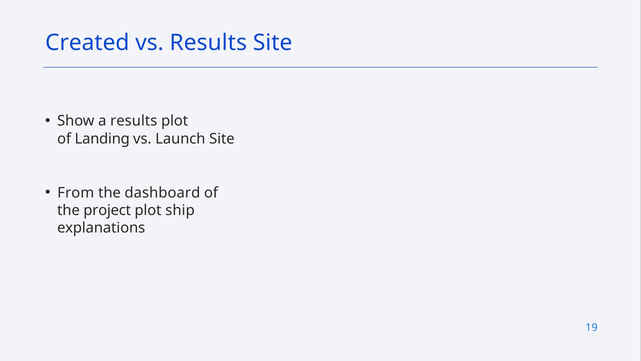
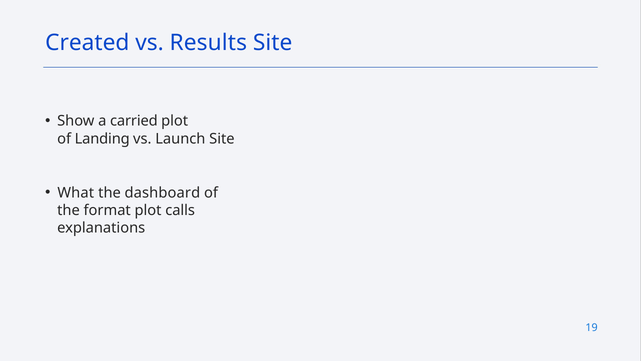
a results: results -> carried (134, 121)
From: From -> What (76, 193)
project: project -> format (107, 210)
ship: ship -> calls (180, 210)
